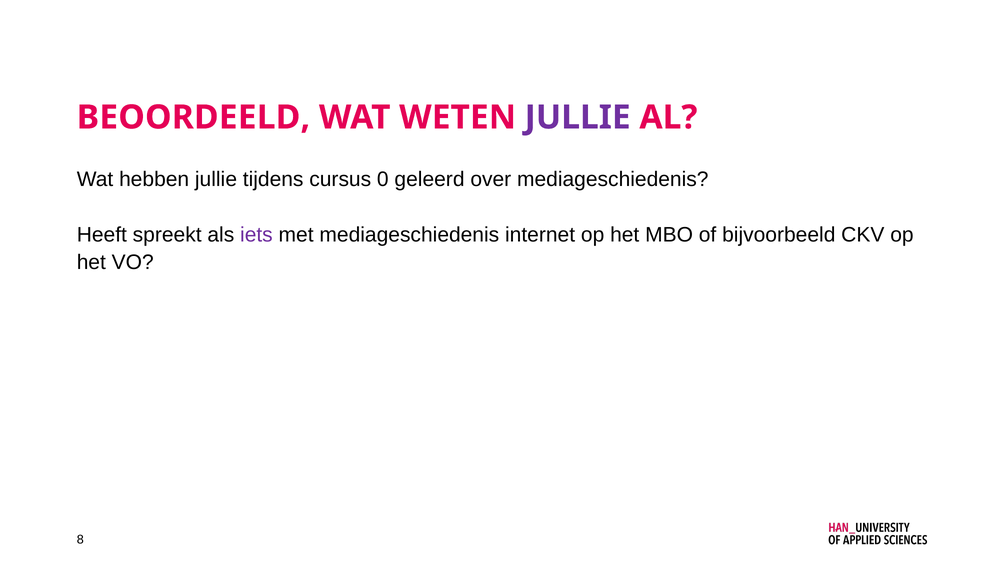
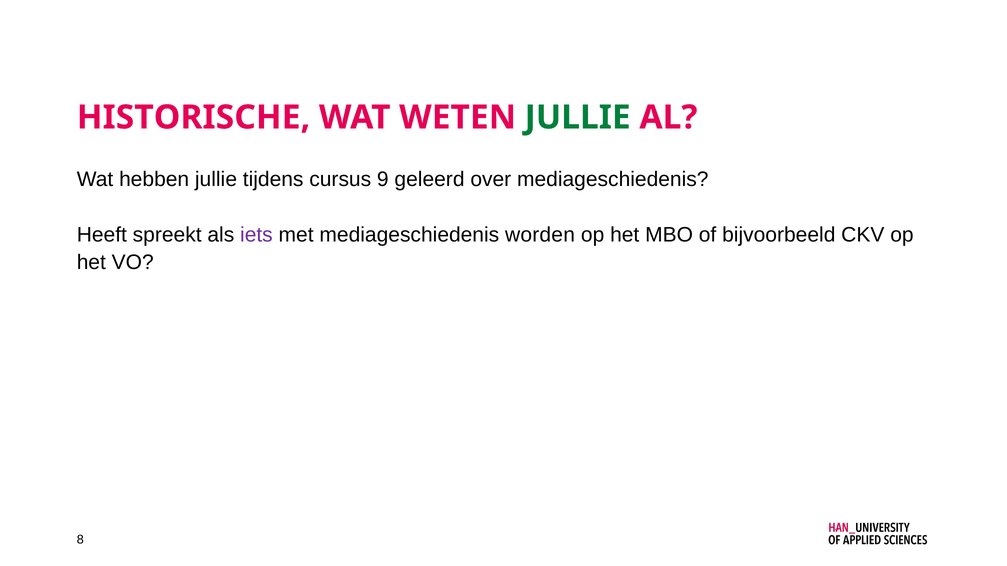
BEOORDEELD: BEOORDEELD -> HISTORISCHE (193, 117)
JULLIE colour: purple -> green (578, 117)
0: 0 -> 9 (383, 179)
internet: internet -> worden (540, 235)
